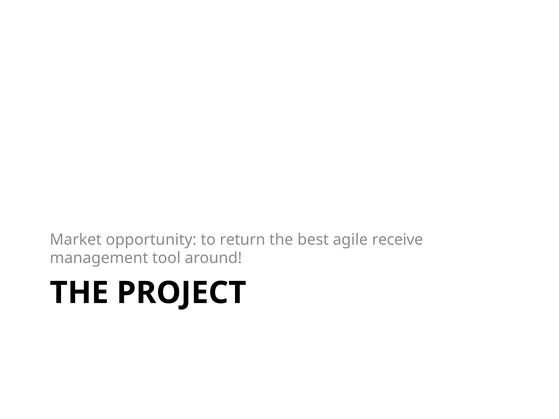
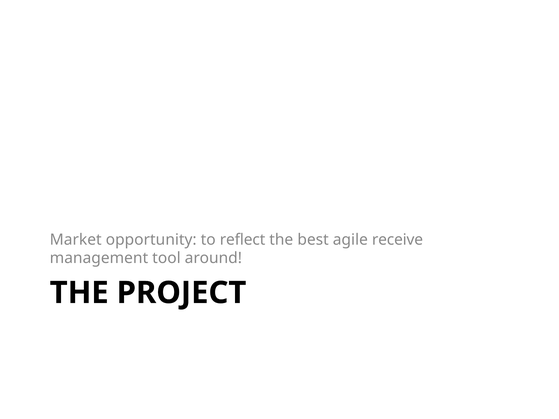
return: return -> reflect (243, 240)
